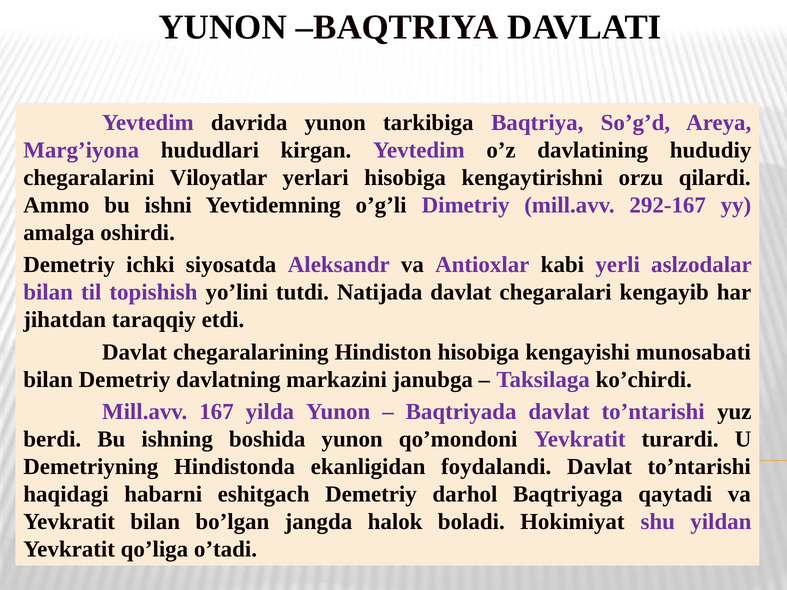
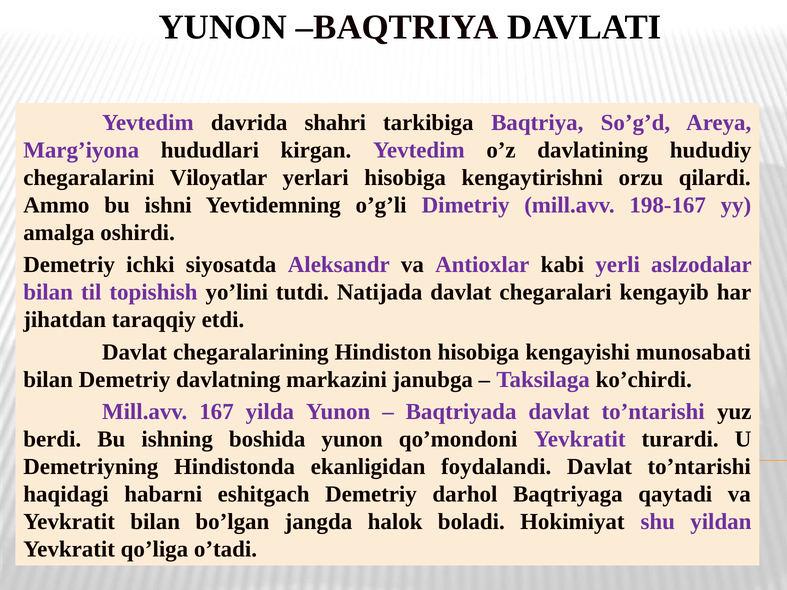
davrida yunon: yunon -> shahri (335, 123)
292-167: 292-167 -> 198-167 (668, 205)
